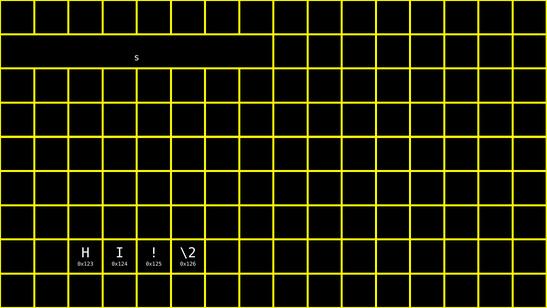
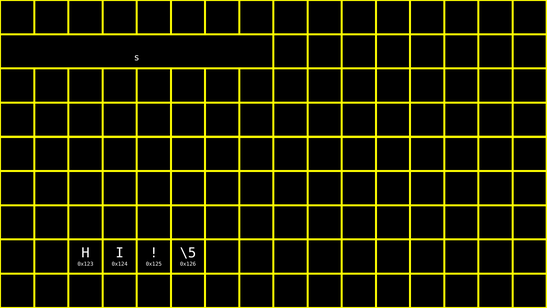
\2: \2 -> \5 (188, 253)
